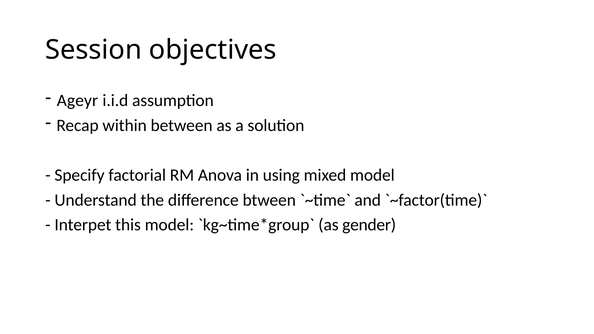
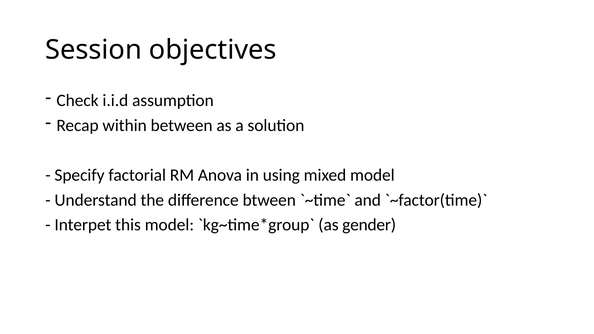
Ageyr: Ageyr -> Check (78, 100)
